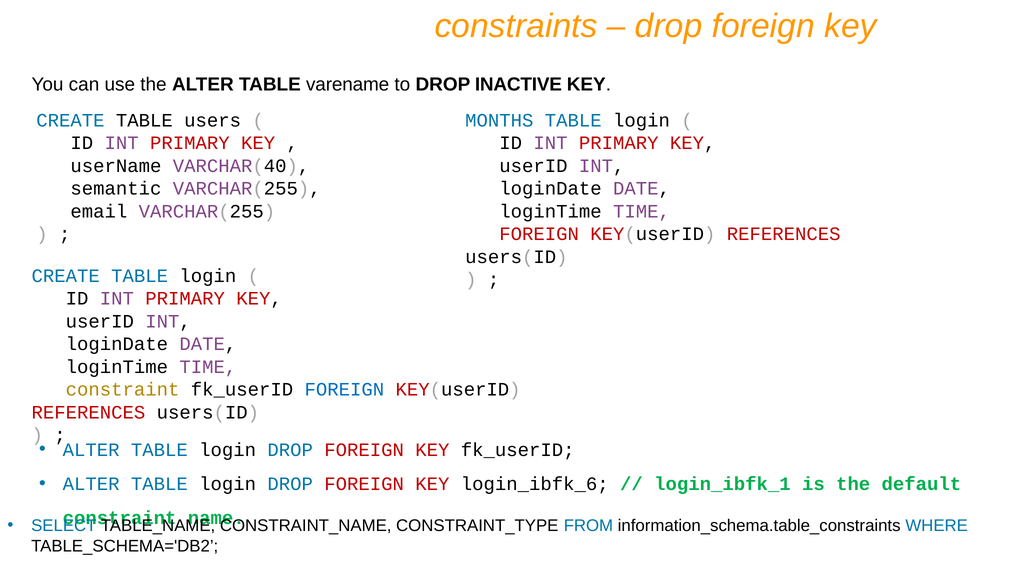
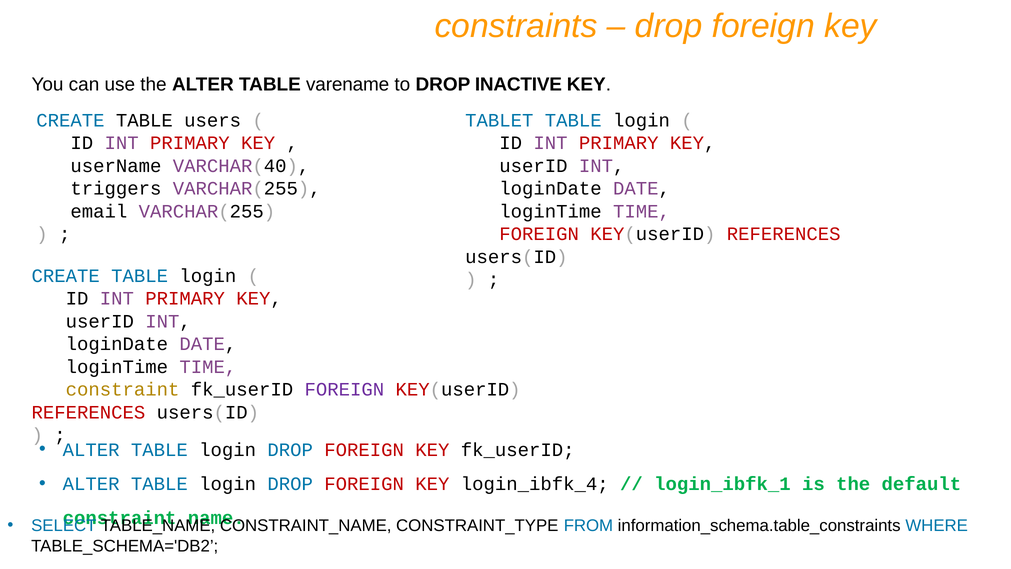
MONTHS: MONTHS -> TABLET (499, 120)
semantic: semantic -> triggers (116, 189)
FOREIGN colour: blue -> purple (344, 389)
login_ibfk_6: login_ibfk_6 -> login_ibfk_4 (535, 484)
